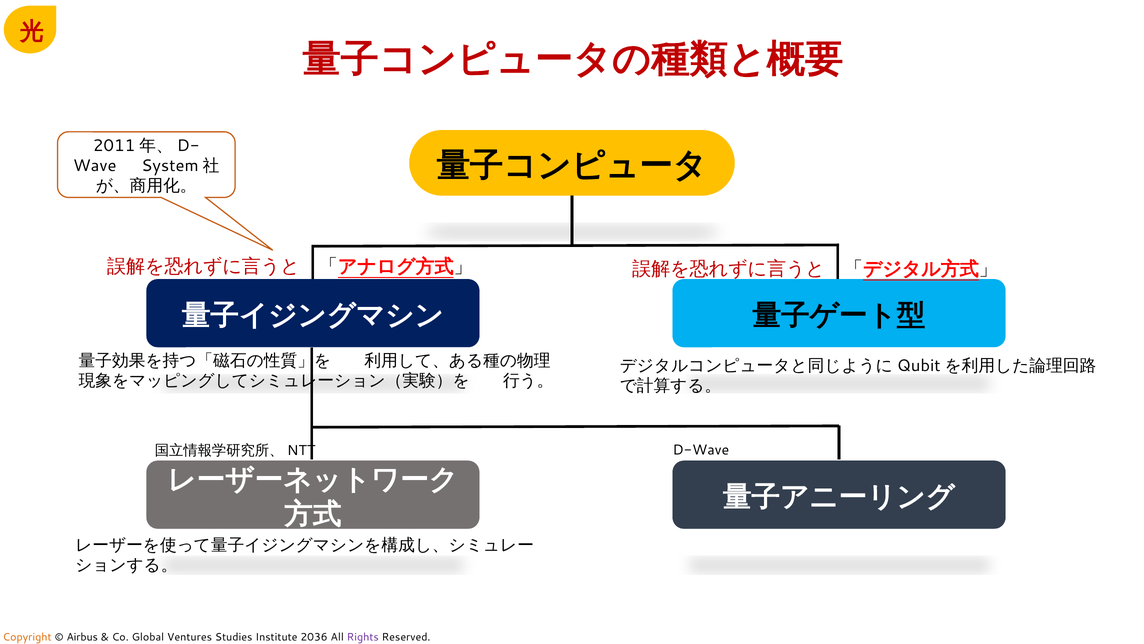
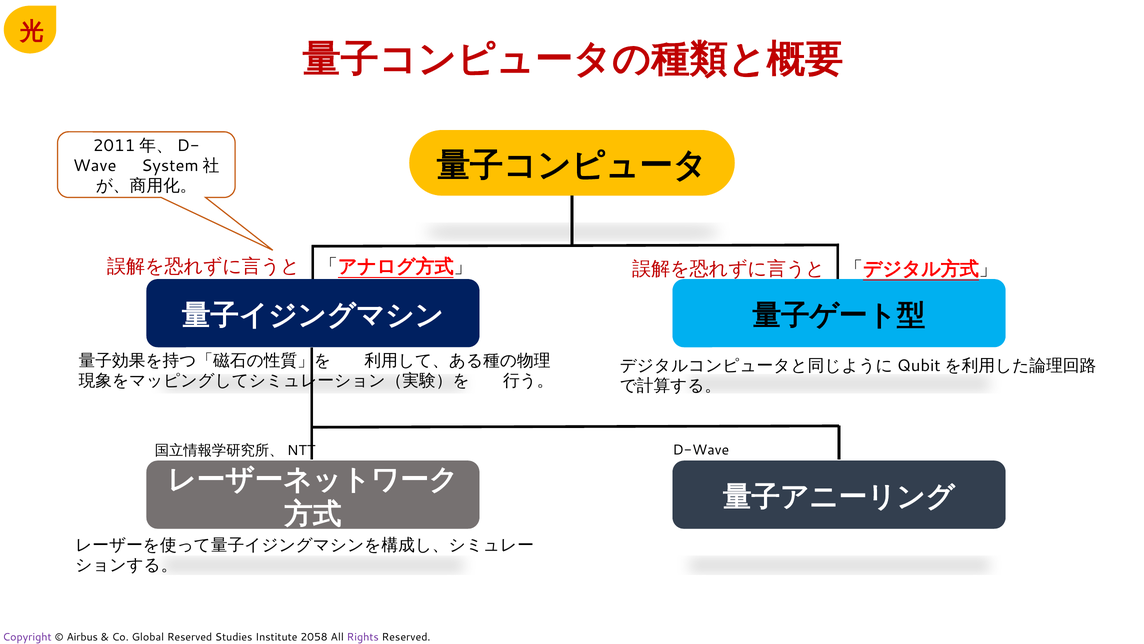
Copyright colour: orange -> purple (27, 637)
Global Ventures: Ventures -> Reserved (190, 637)
2036: 2036 -> 2058 (314, 637)
